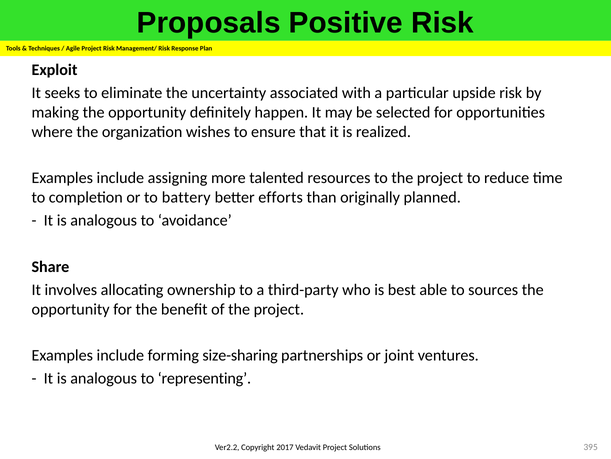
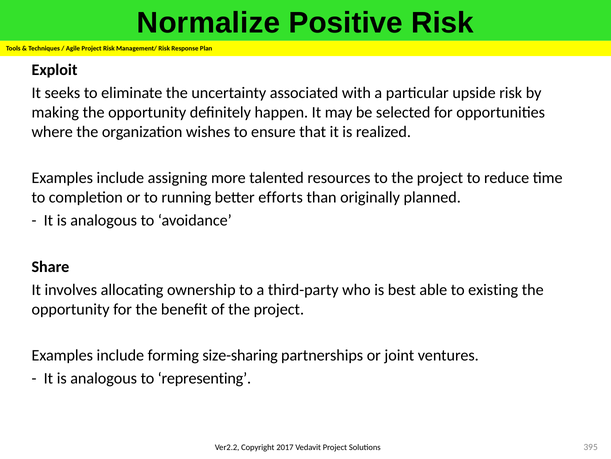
Proposals: Proposals -> Normalize (209, 23)
battery: battery -> running (186, 197)
sources: sources -> existing (493, 289)
